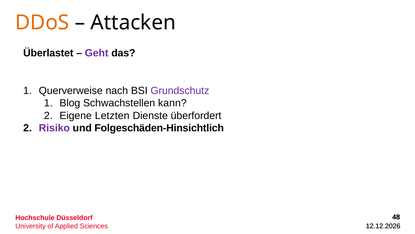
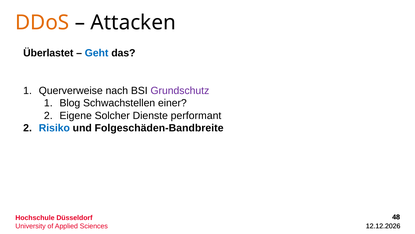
Geht colour: purple -> blue (97, 53)
kann: kann -> einer (172, 103)
Letzten: Letzten -> Solcher (112, 115)
überfordert: überfordert -> performant (196, 115)
Risiko colour: purple -> blue (54, 128)
Folgeschäden-Hinsichtlich: Folgeschäden-Hinsichtlich -> Folgeschäden-Bandbreite (159, 128)
